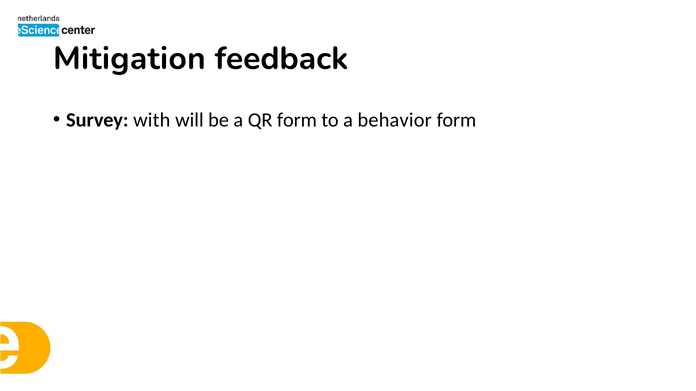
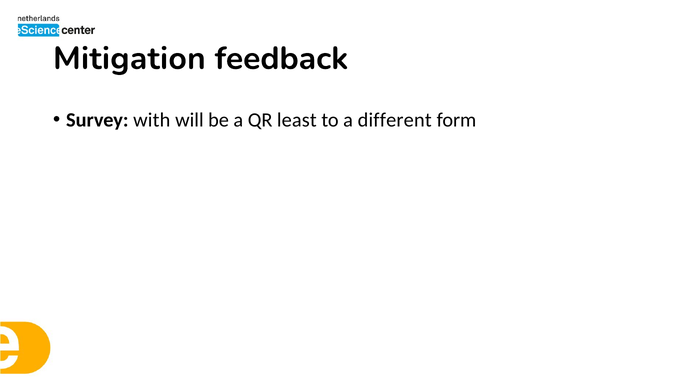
QR form: form -> least (297, 120)
behavior: behavior -> different (395, 120)
